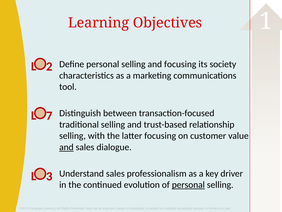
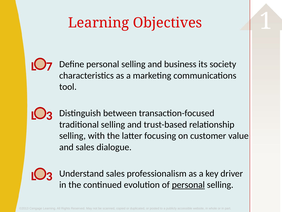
and focusing: focusing -> business (180, 64)
2: 2 -> 7 (49, 66)
7: 7 -> 3 (49, 115)
and underline: present -> none (66, 147)
